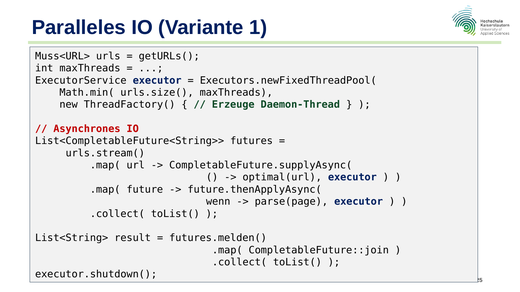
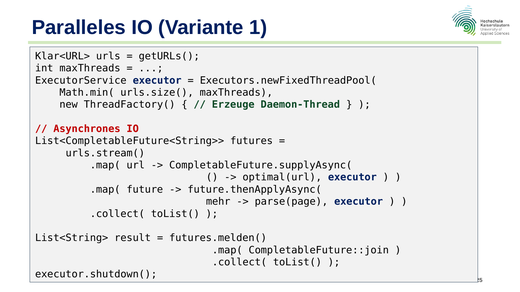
Muss<URL>: Muss<URL> -> Klar<URL> (63, 56)
wenn: wenn -> mehr (218, 202)
